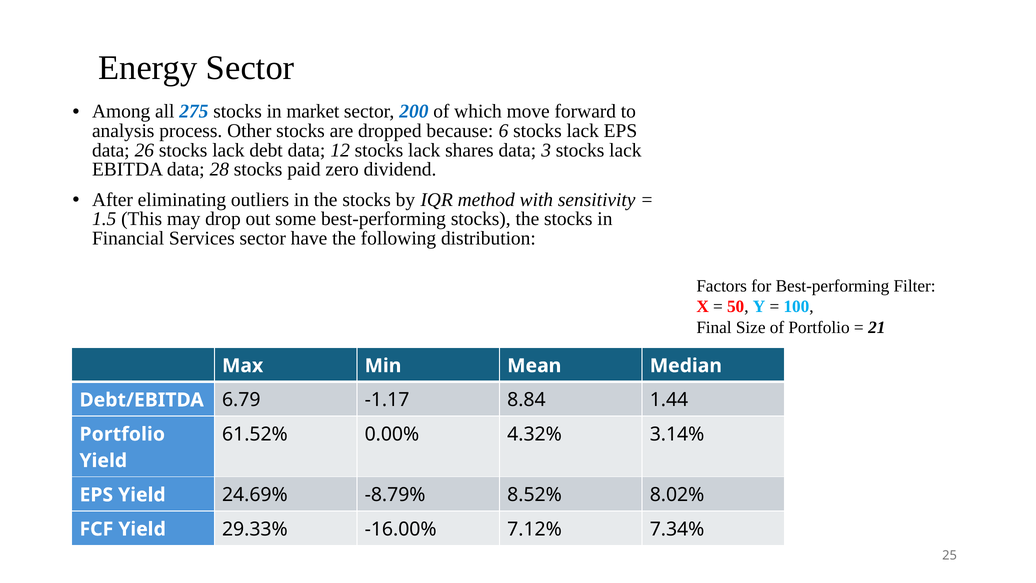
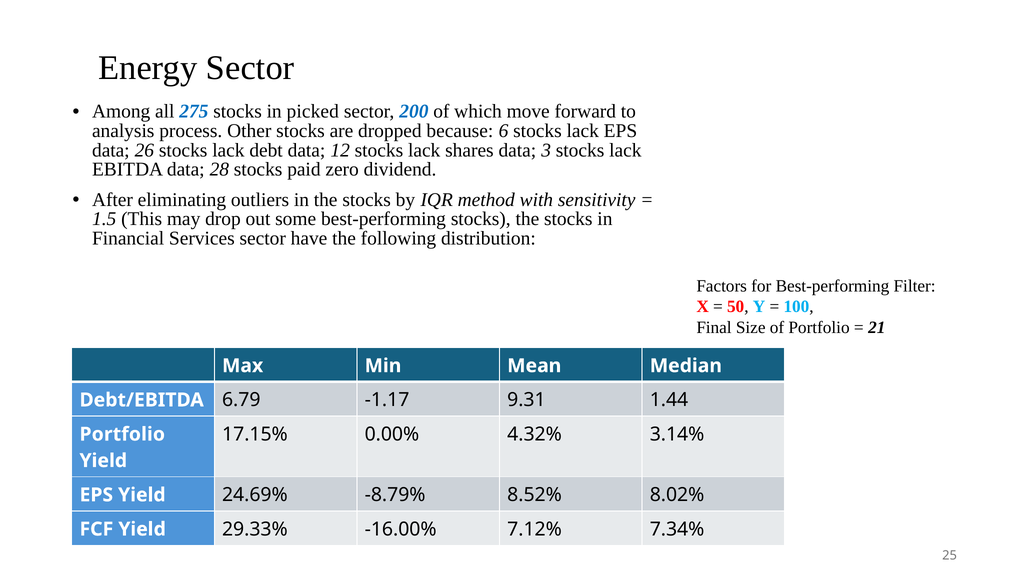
market: market -> picked (313, 111)
8.84: 8.84 -> 9.31 (526, 400)
61.52%: 61.52% -> 17.15% (255, 434)
